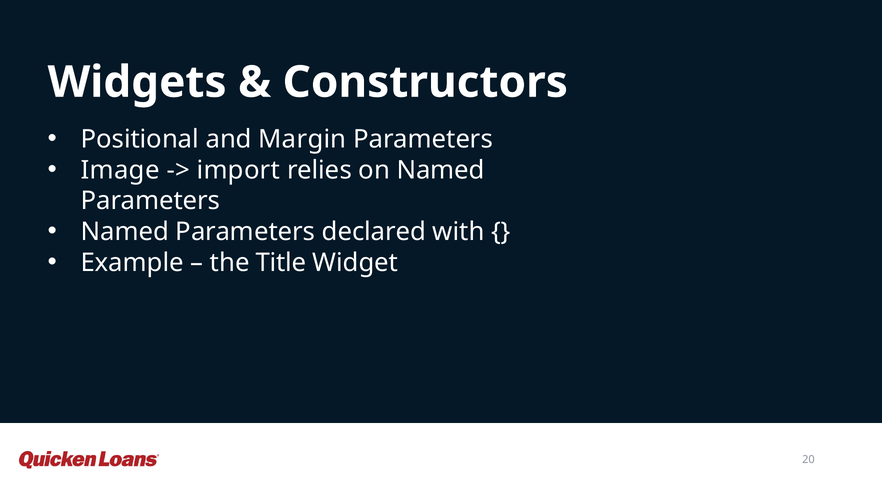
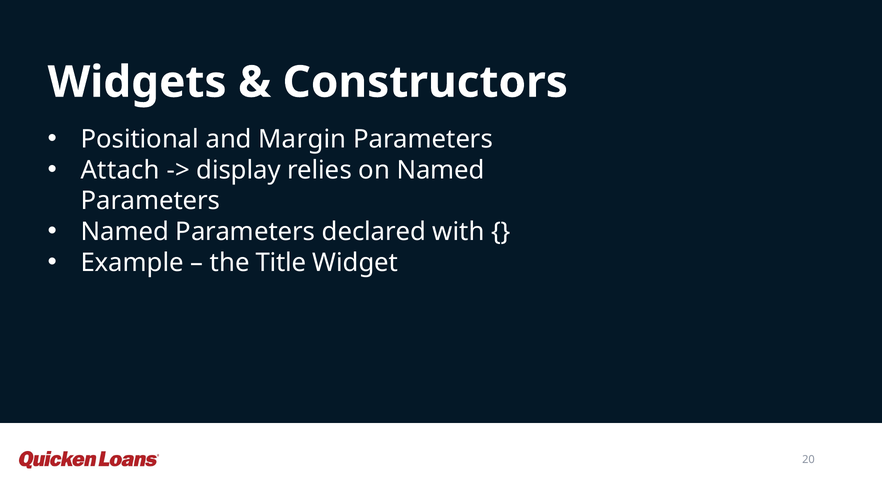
Image: Image -> Attach (120, 170)
import: import -> display (239, 170)
